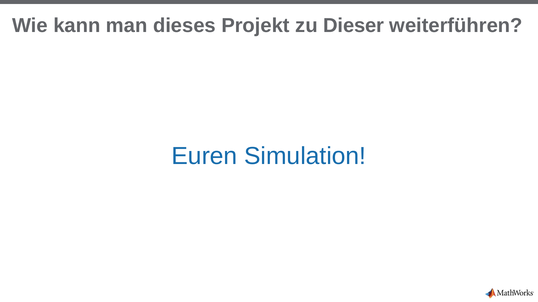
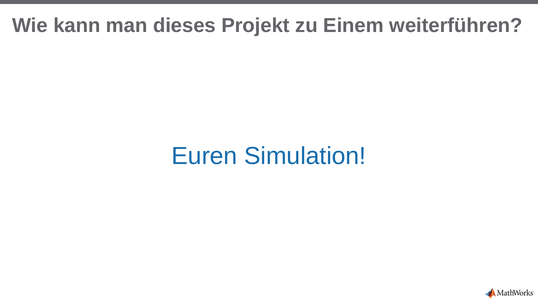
Dieser: Dieser -> Einem (354, 26)
